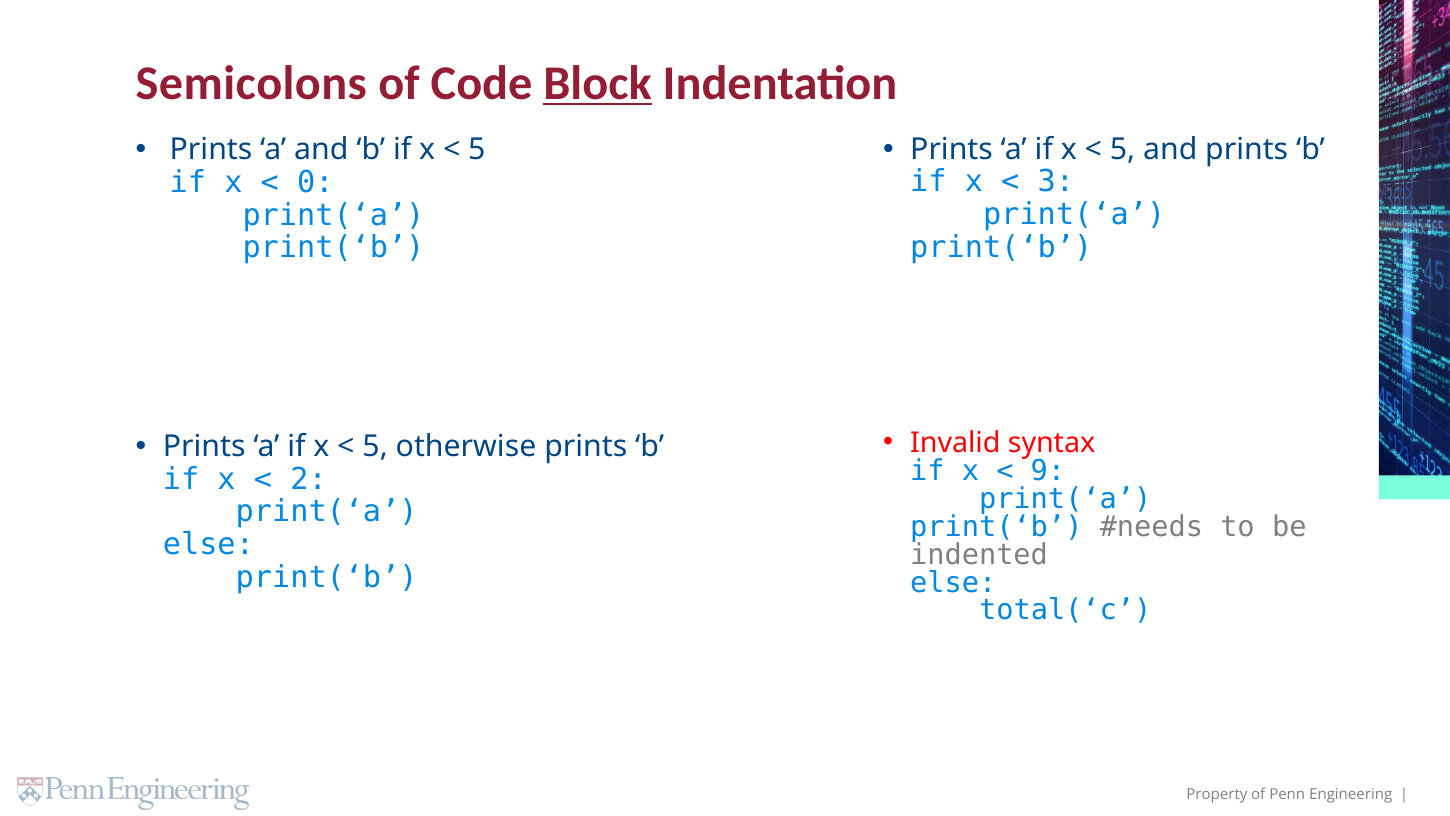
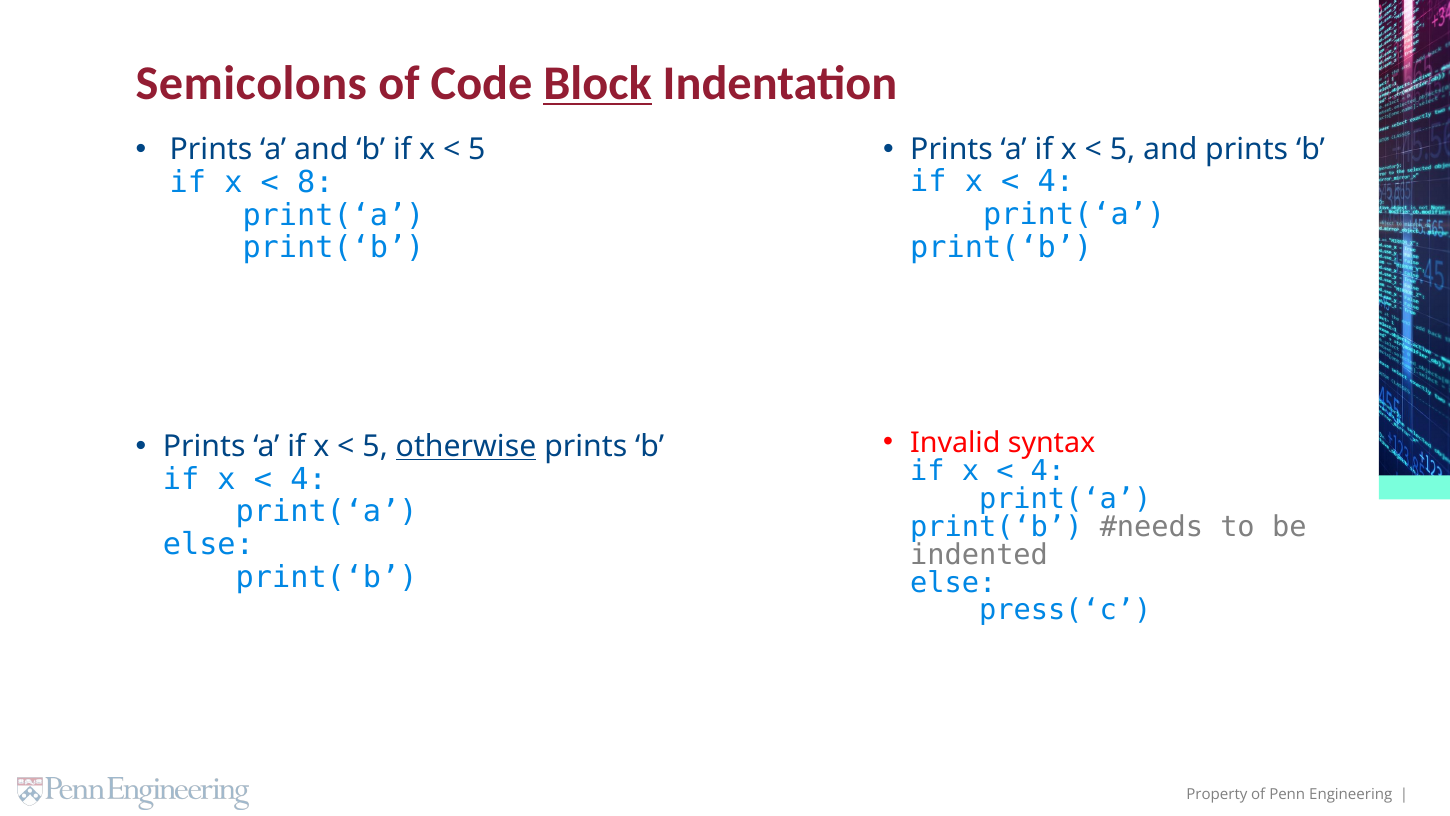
3: 3 -> 4 (1056, 182)
0: 0 -> 8 (315, 182)
otherwise underline: none -> present (466, 446)
9: 9 -> 4 (1048, 471)
2: 2 -> 4 (309, 479)
total(‘c: total(‘c -> press(‘c (1065, 610)
